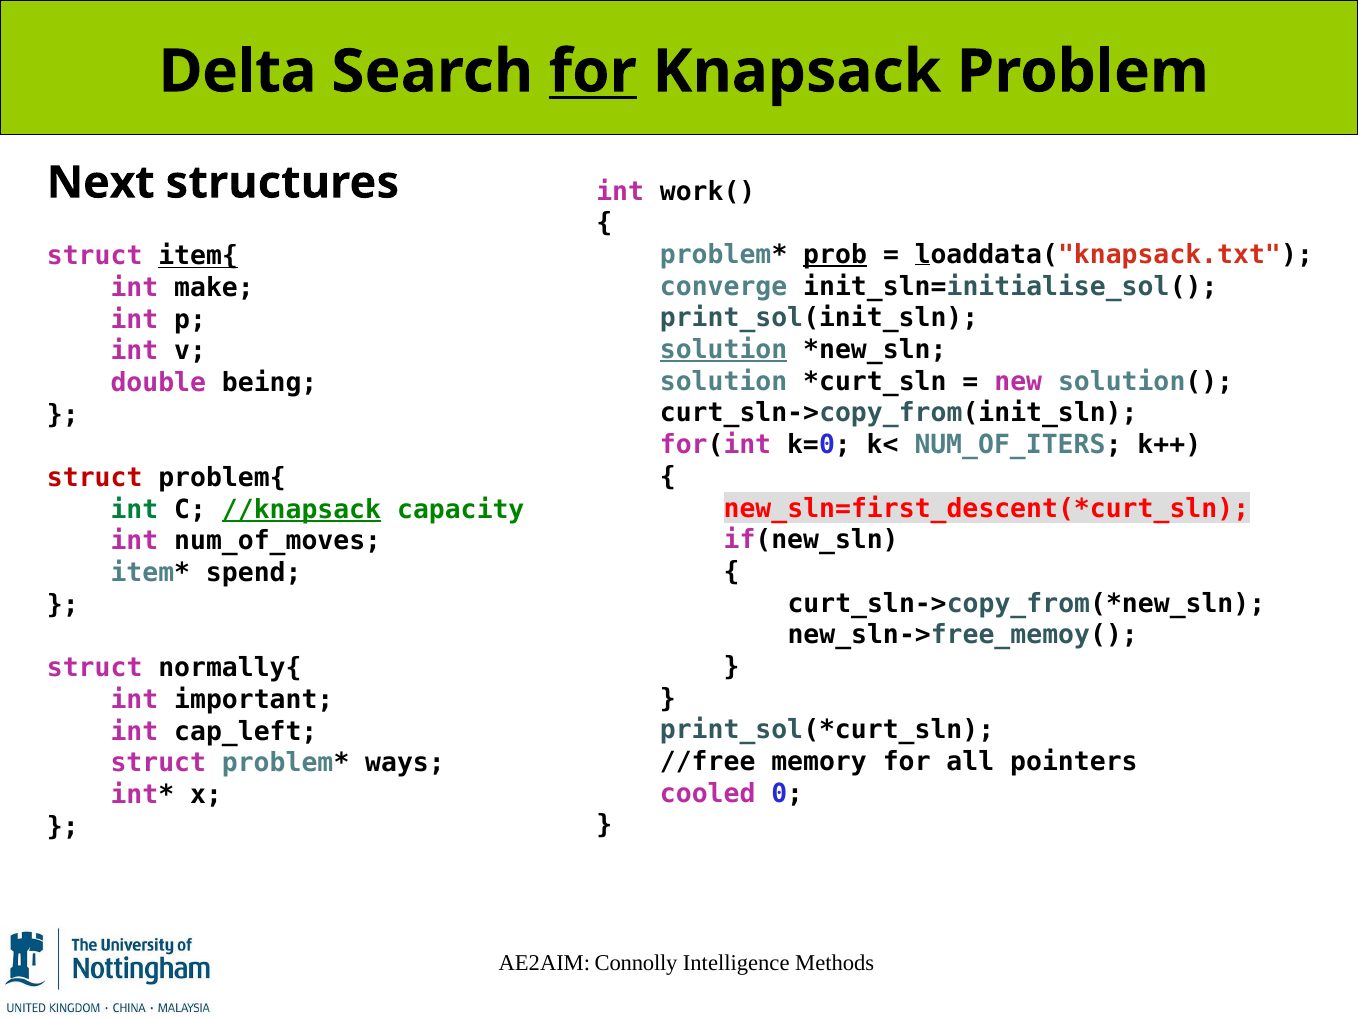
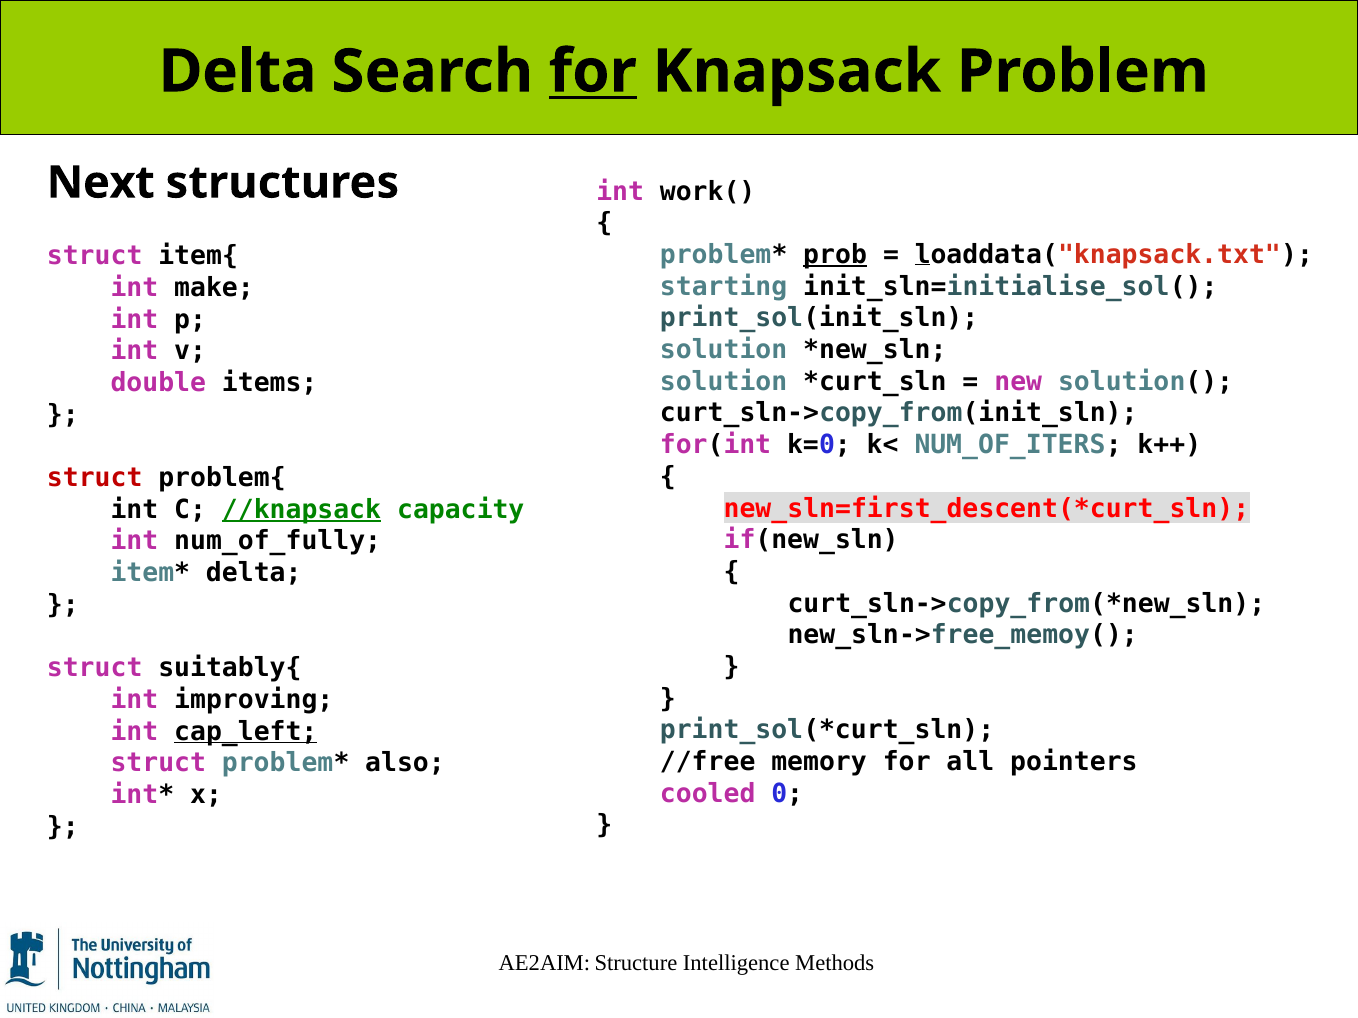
item{ underline: present -> none (198, 256)
converge: converge -> starting (724, 287)
solution underline: present -> none (724, 350)
being: being -> items (270, 383)
int colour: green -> black (134, 510)
num_of_moves: num_of_moves -> num_of_fully (278, 541)
spend: spend -> delta (254, 573)
normally{: normally{ -> suitably{ (230, 668)
important: important -> improving (254, 700)
cap_left underline: none -> present (246, 732)
ways: ways -> also (405, 763)
Connolly: Connolly -> Structure (636, 963)
